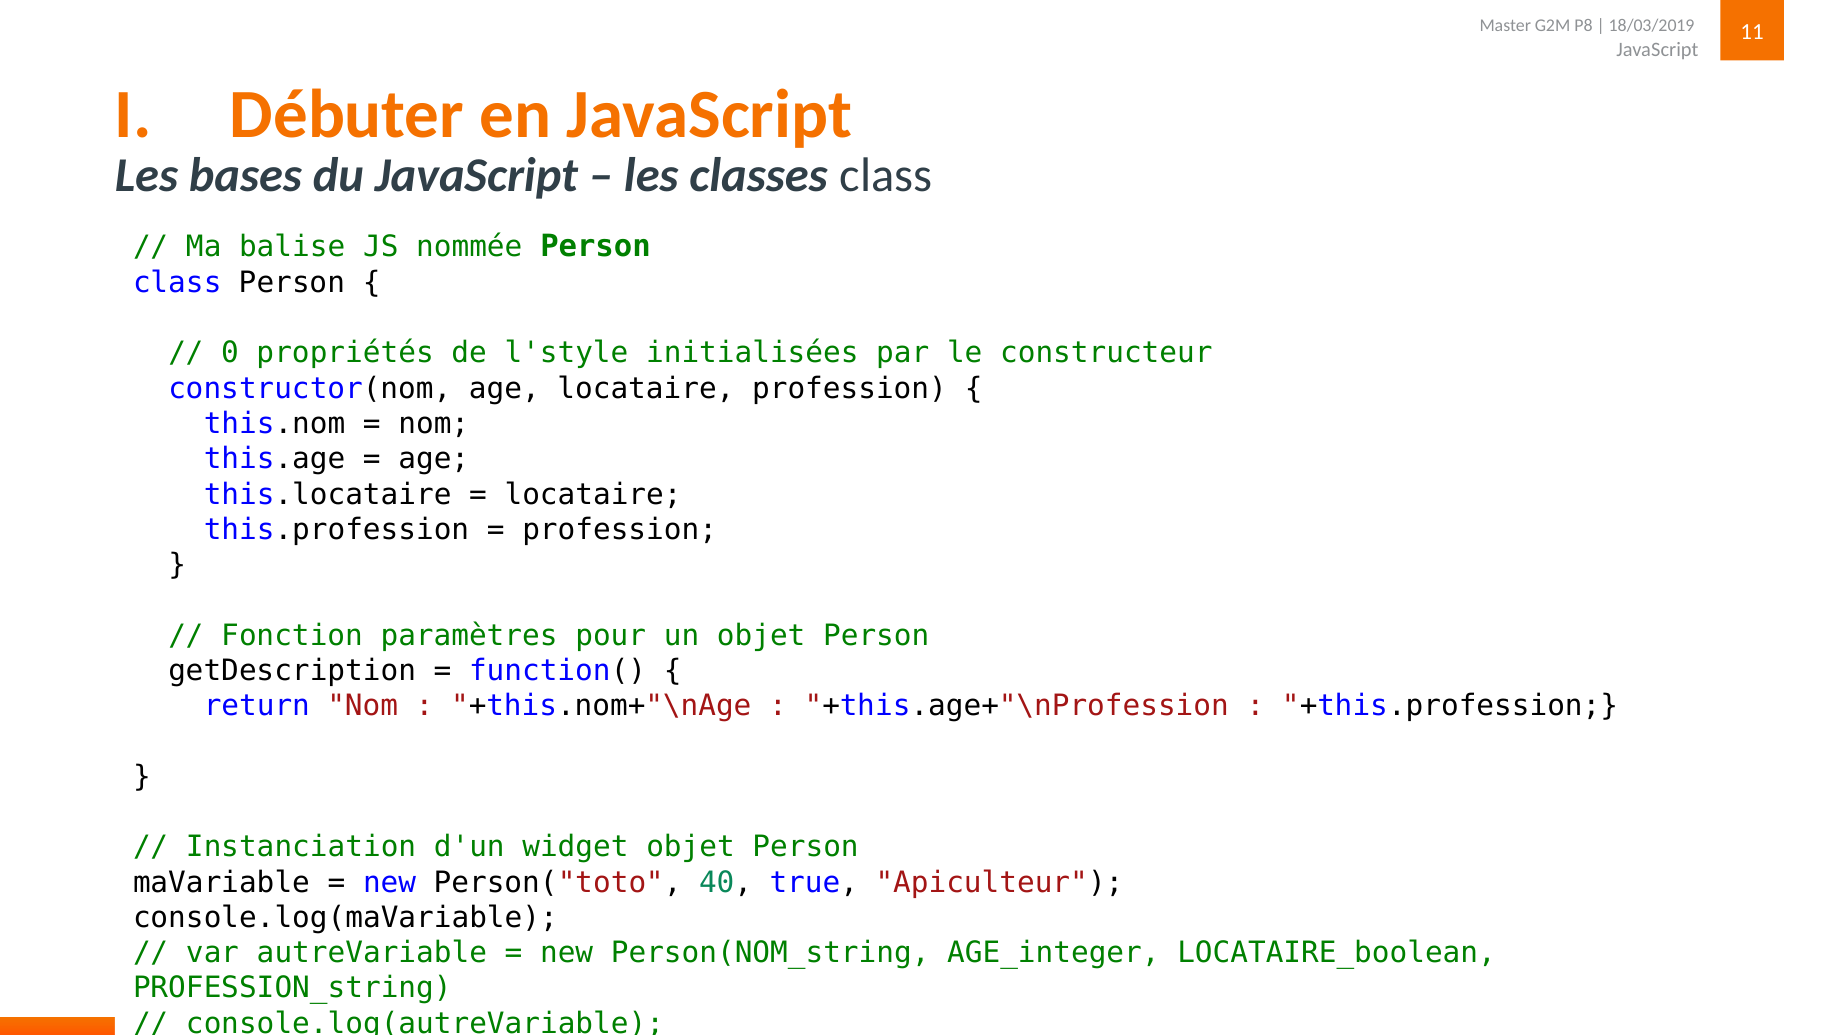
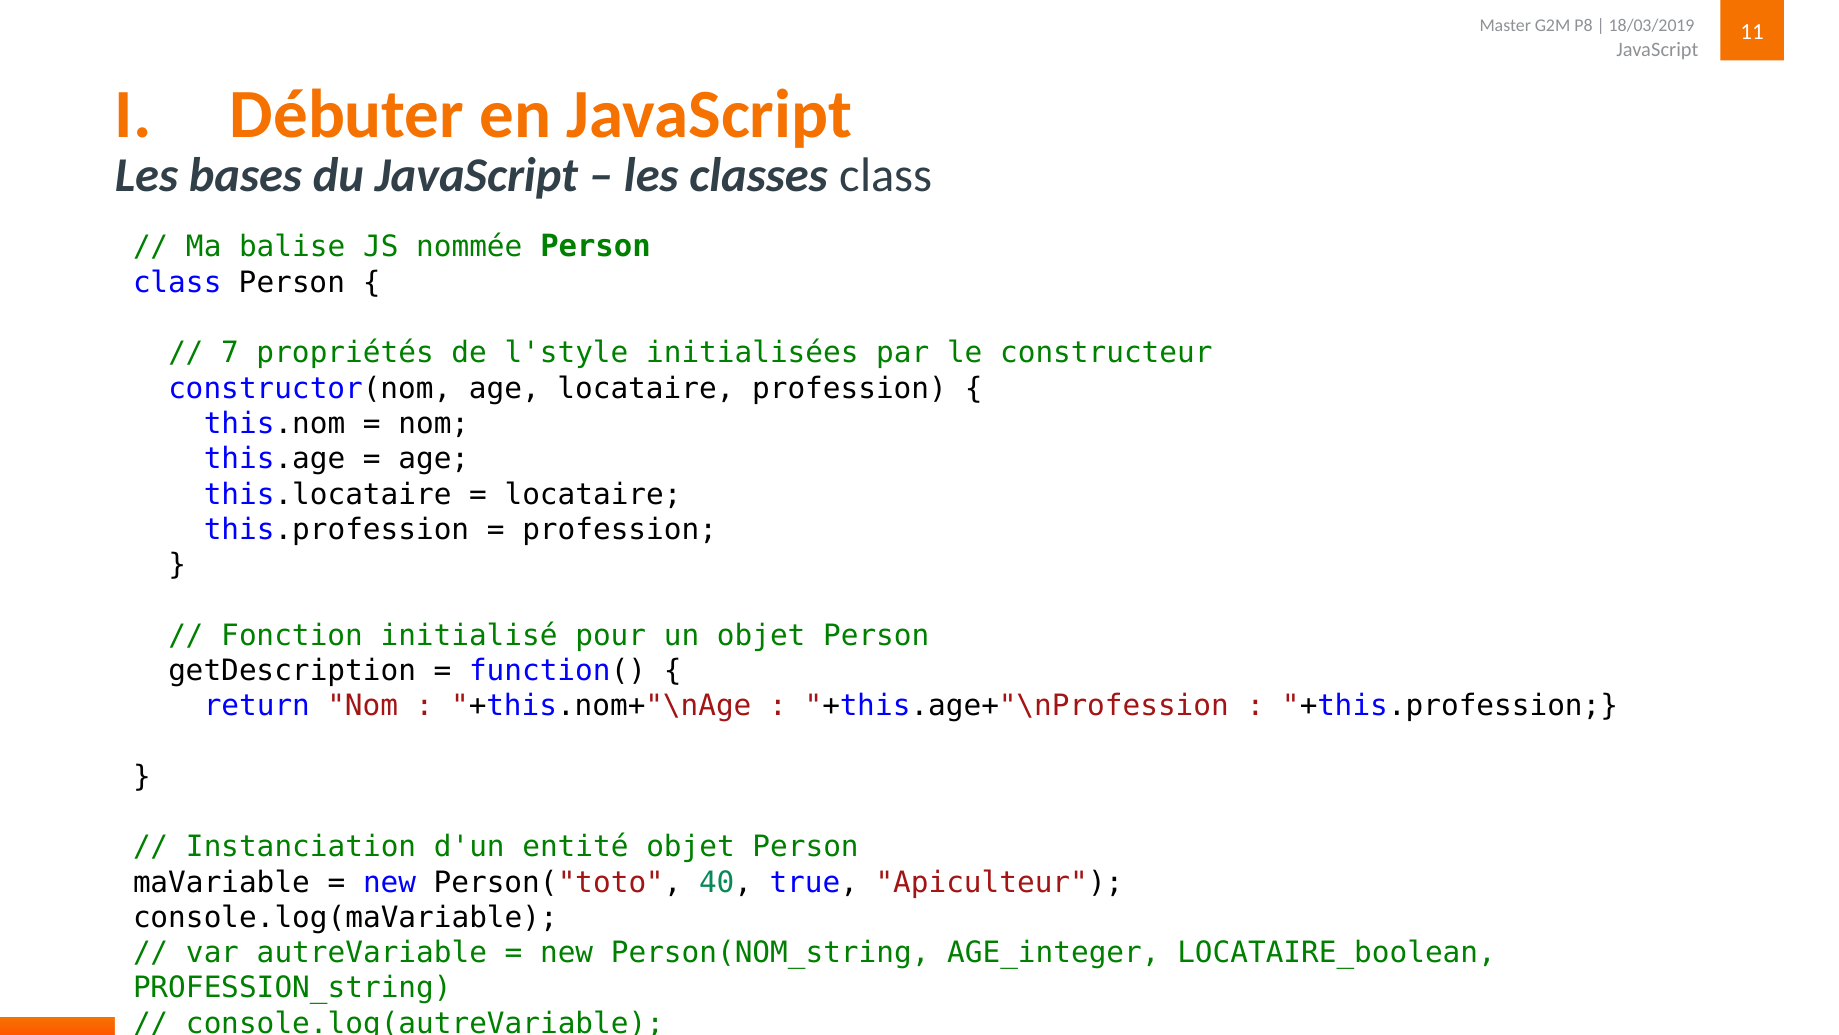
0: 0 -> 7 (230, 353)
paramètres: paramètres -> initialisé (469, 635)
widget: widget -> entité (575, 847)
